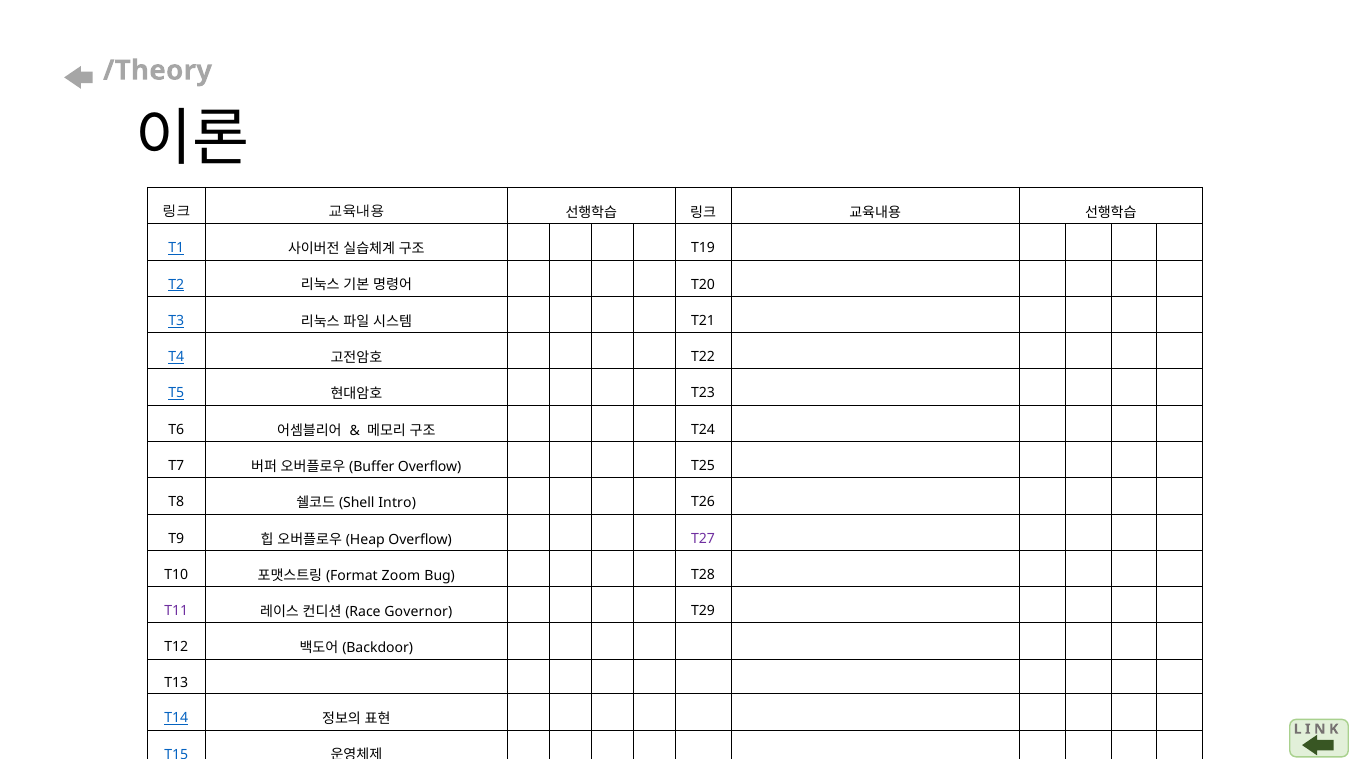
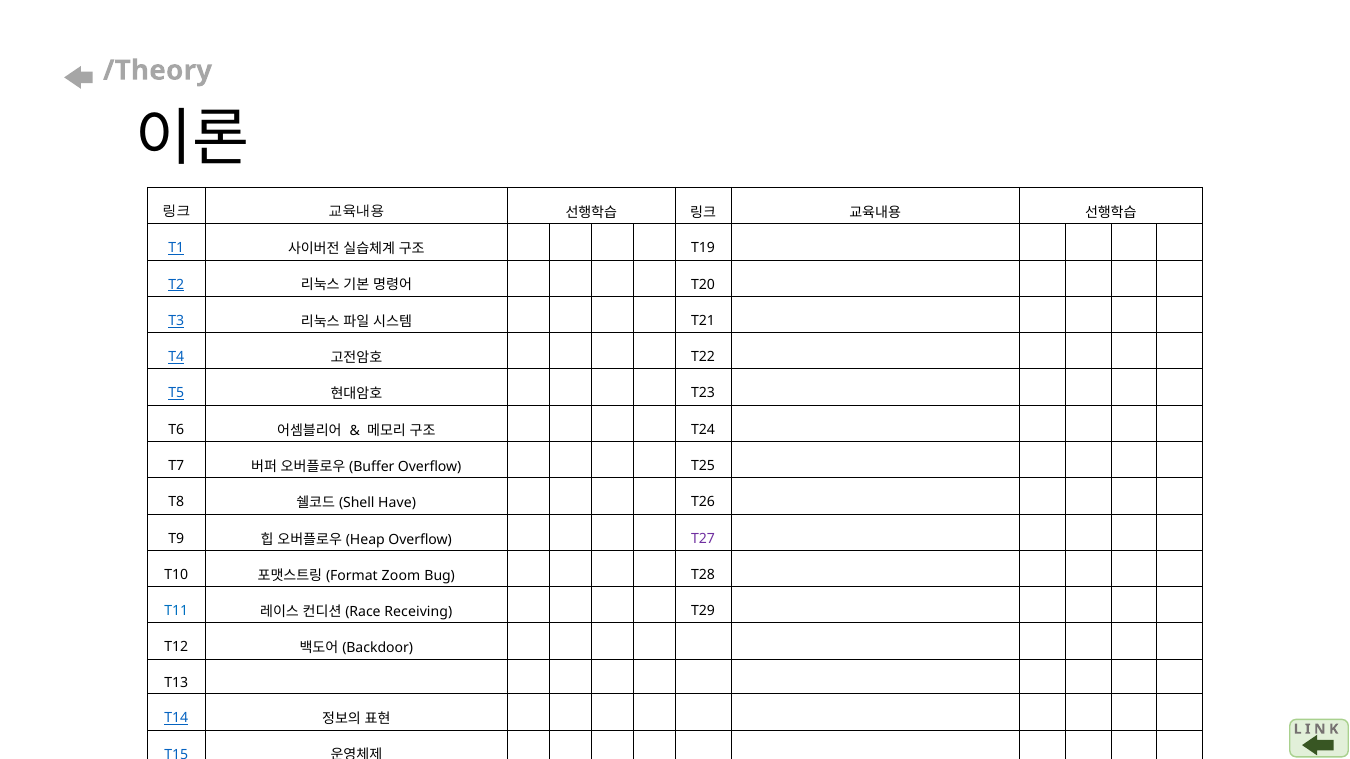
Intro: Intro -> Have (397, 503)
T11 colour: purple -> blue (176, 611)
Governor: Governor -> Receiving (418, 612)
